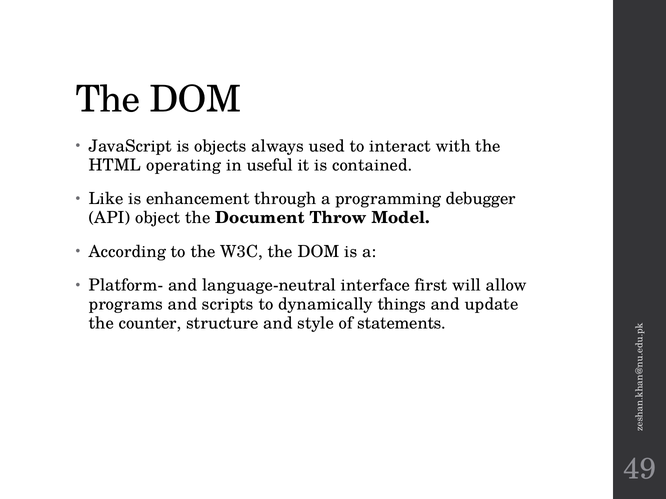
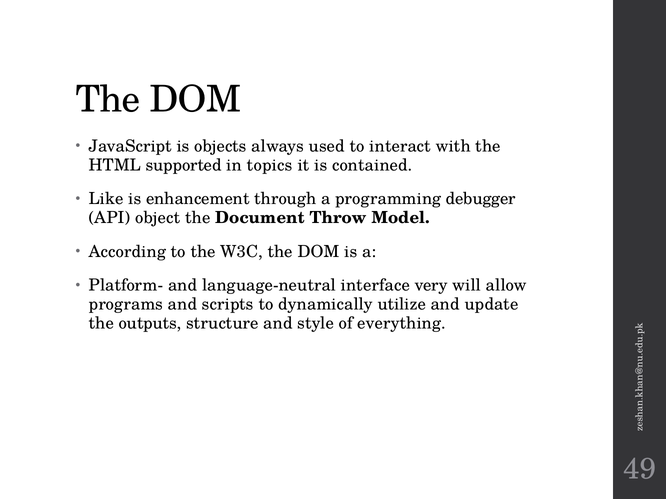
operating: operating -> supported (184, 165)
useful: useful -> topics (270, 165)
first: first -> very (431, 286)
things: things -> utilize (402, 305)
counter: counter -> outputs (150, 324)
statements: statements -> everything (402, 324)
